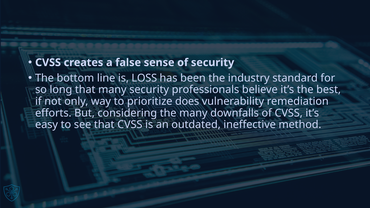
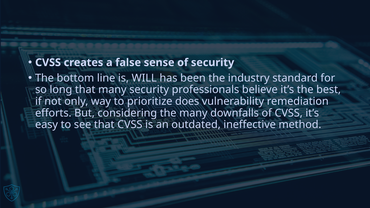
LOSS: LOSS -> WILL (144, 78)
